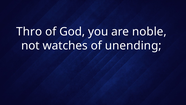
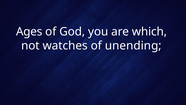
Thro: Thro -> Ages (29, 32)
noble: noble -> which (149, 32)
